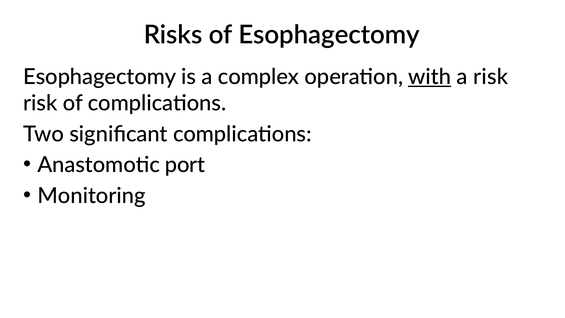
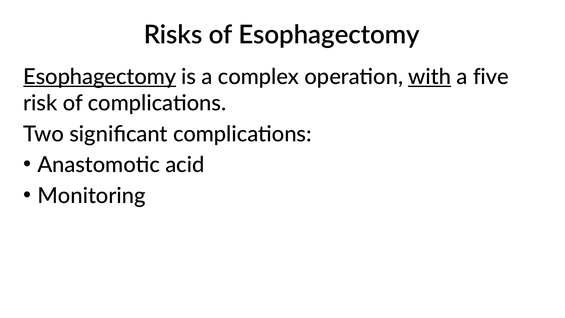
Esophagectomy underline: none -> present (100, 77)
a risk: risk -> five (491, 77)
port: port -> acid (185, 165)
